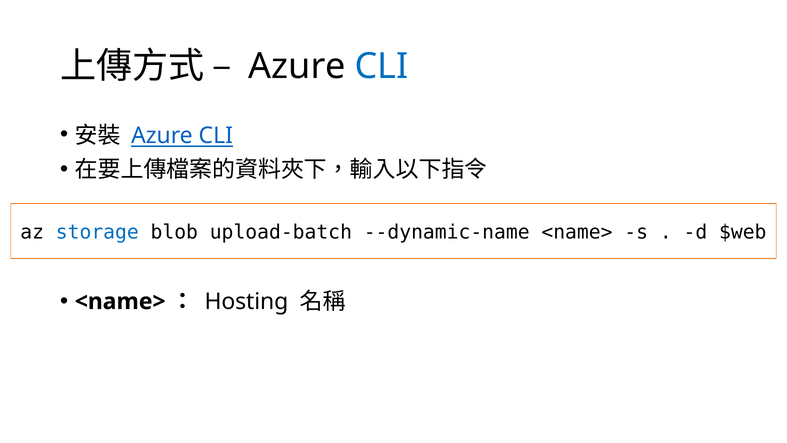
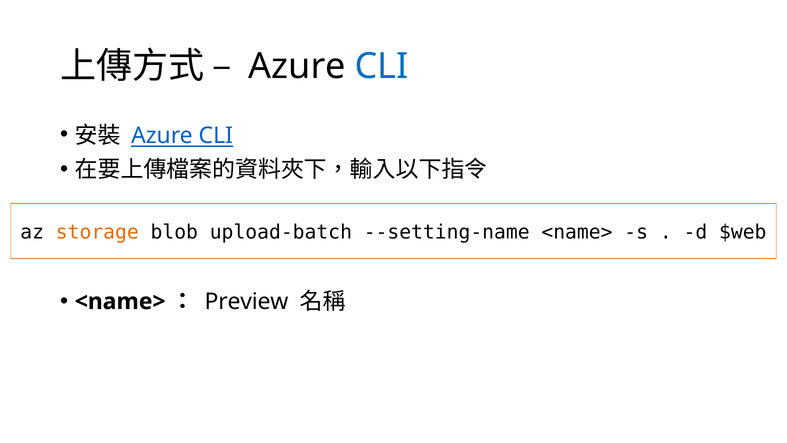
storage colour: blue -> orange (97, 232)
--dynamic-name: --dynamic-name -> --setting-name (447, 232)
Hosting: Hosting -> Preview (246, 301)
